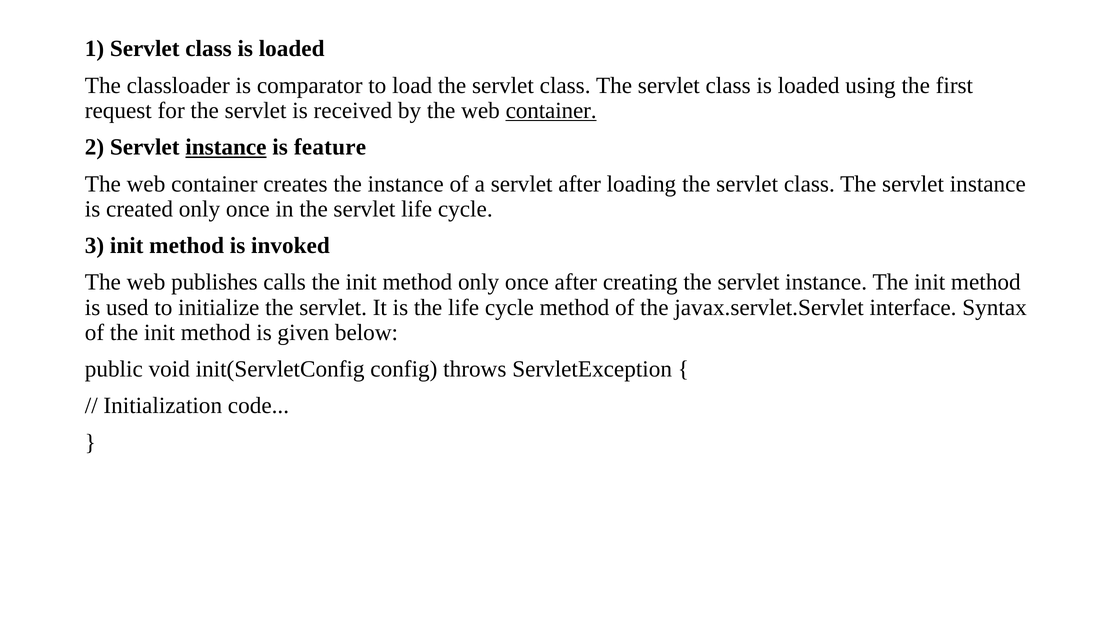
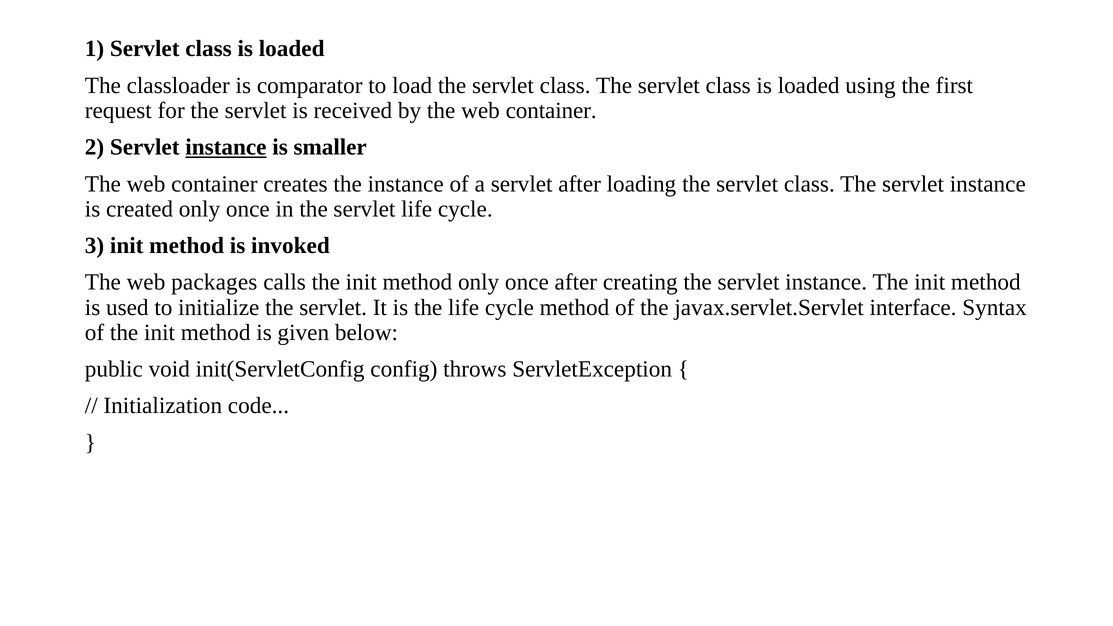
container underline: present -> none (551, 111)
feature: feature -> smaller (330, 147)
publishes: publishes -> packages (214, 282)
